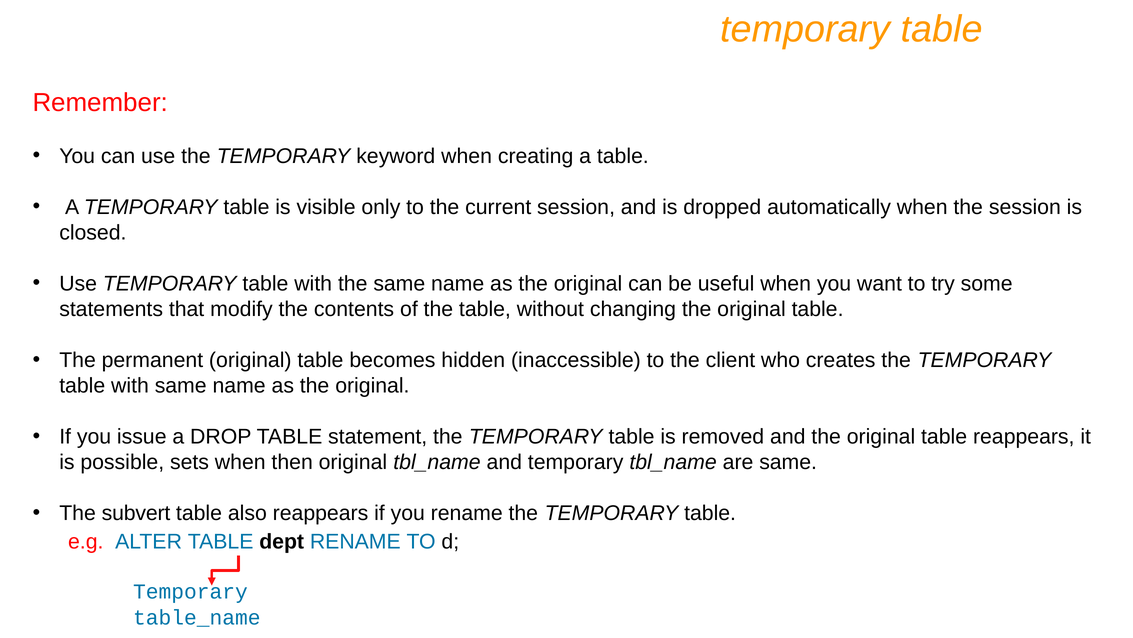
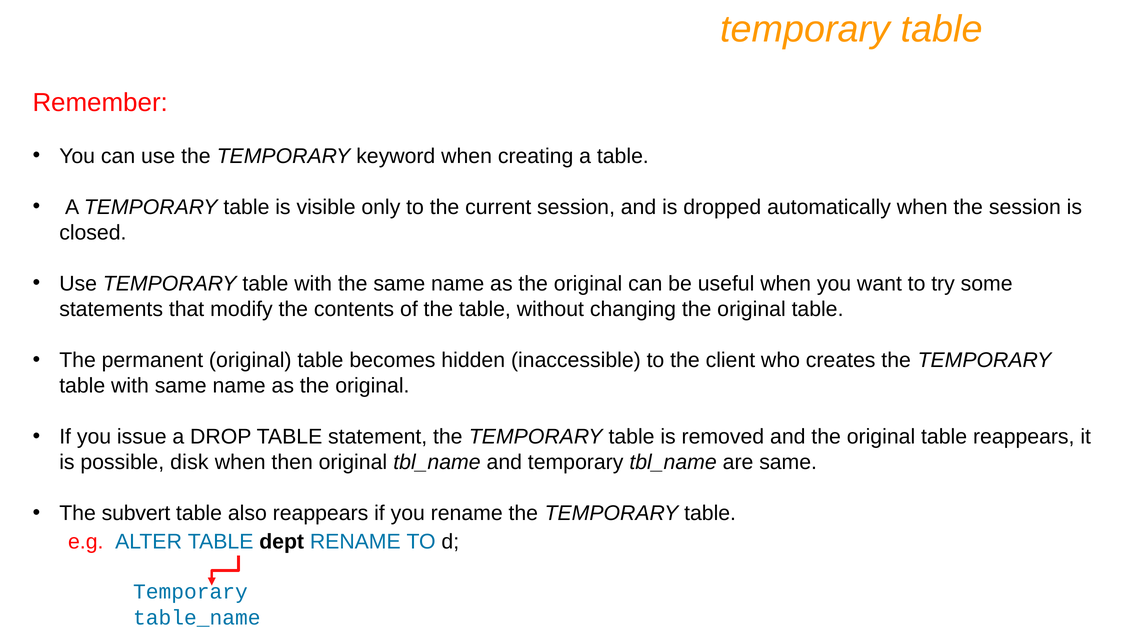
sets: sets -> disk (189, 462)
